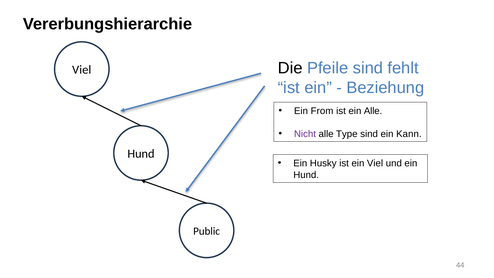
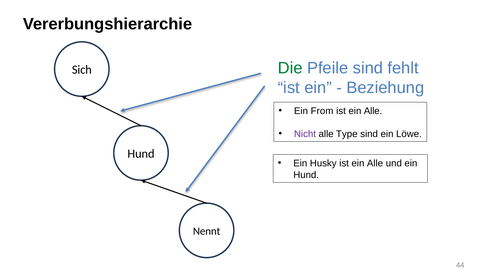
Die colour: black -> green (290, 68)
Viel: Viel -> Sich (82, 70)
Kann: Kann -> Löwe (409, 134)
Husky ist ein Viel: Viel -> Alle (375, 163)
Public: Public -> Nennt (207, 231)
